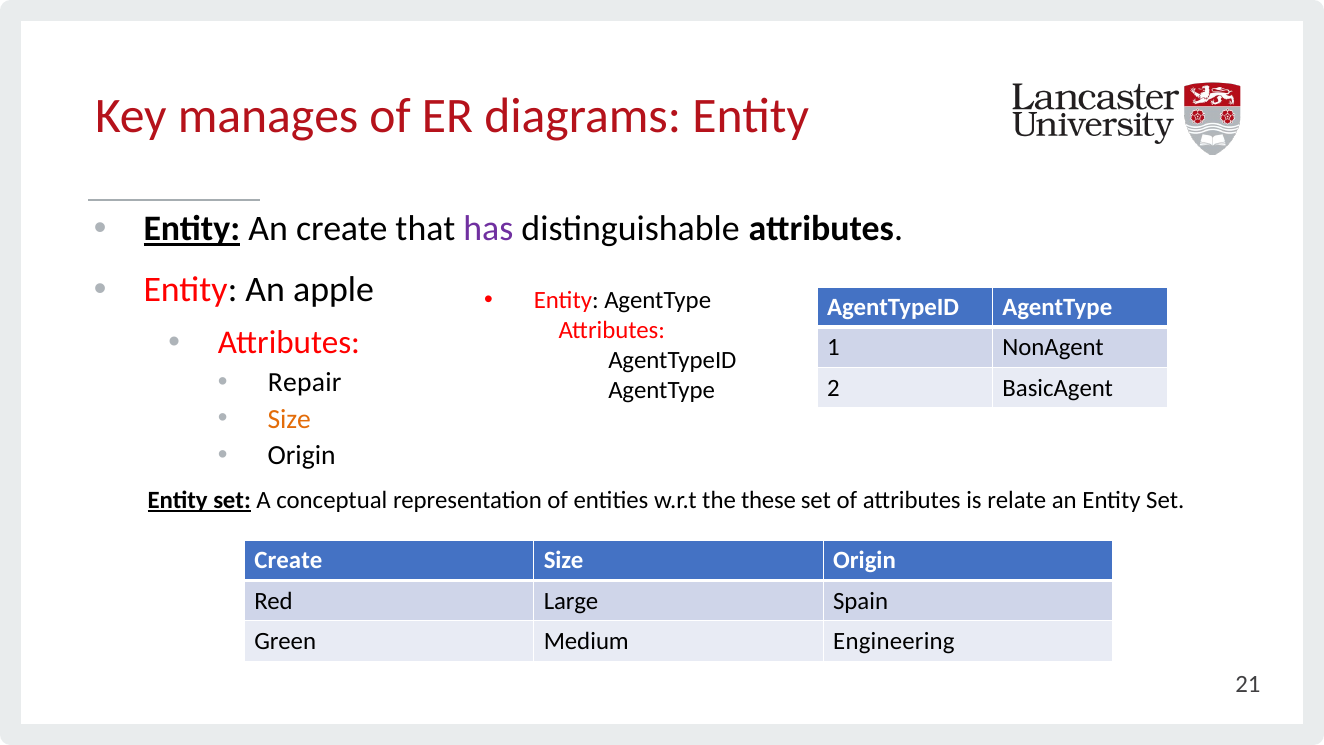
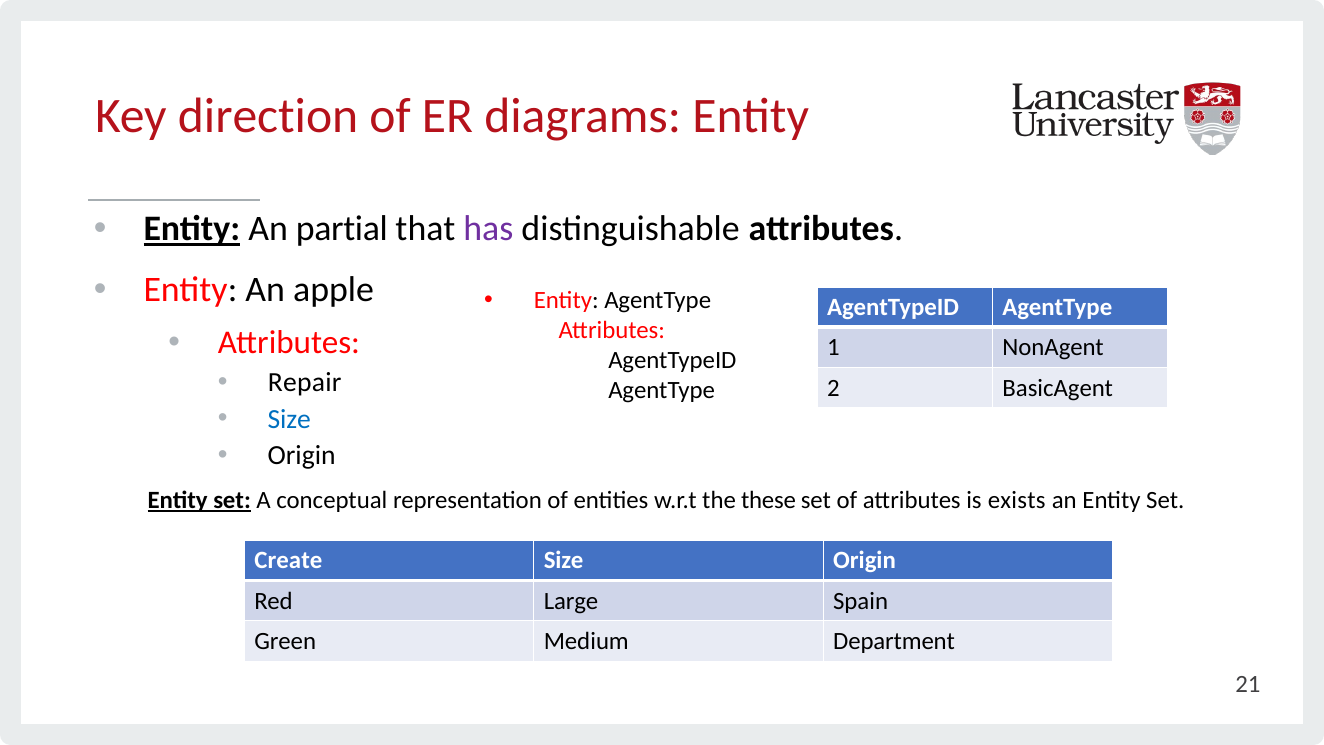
manages: manages -> direction (268, 116)
An create: create -> partial (342, 229)
Size colour: orange -> blue (289, 419)
relate: relate -> exists (1017, 500)
Engineering: Engineering -> Department (894, 641)
